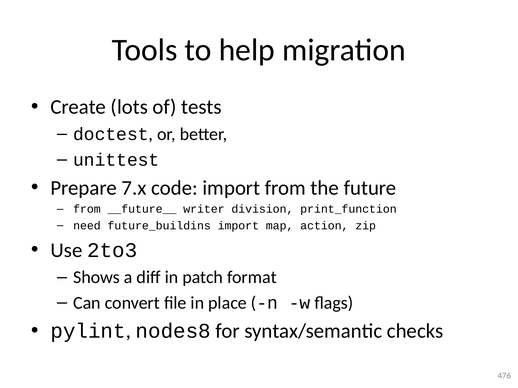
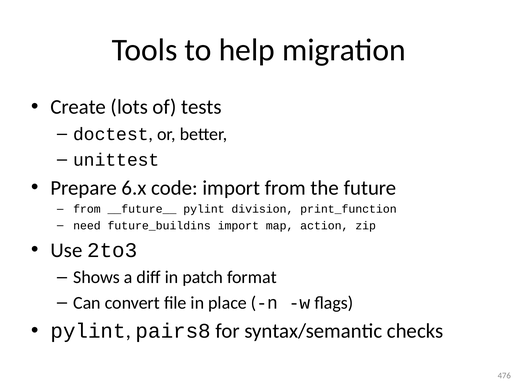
7.x: 7.x -> 6.x (134, 188)
__future__ writer: writer -> pylint (204, 209)
nodes8: nodes8 -> pairs8 (173, 331)
